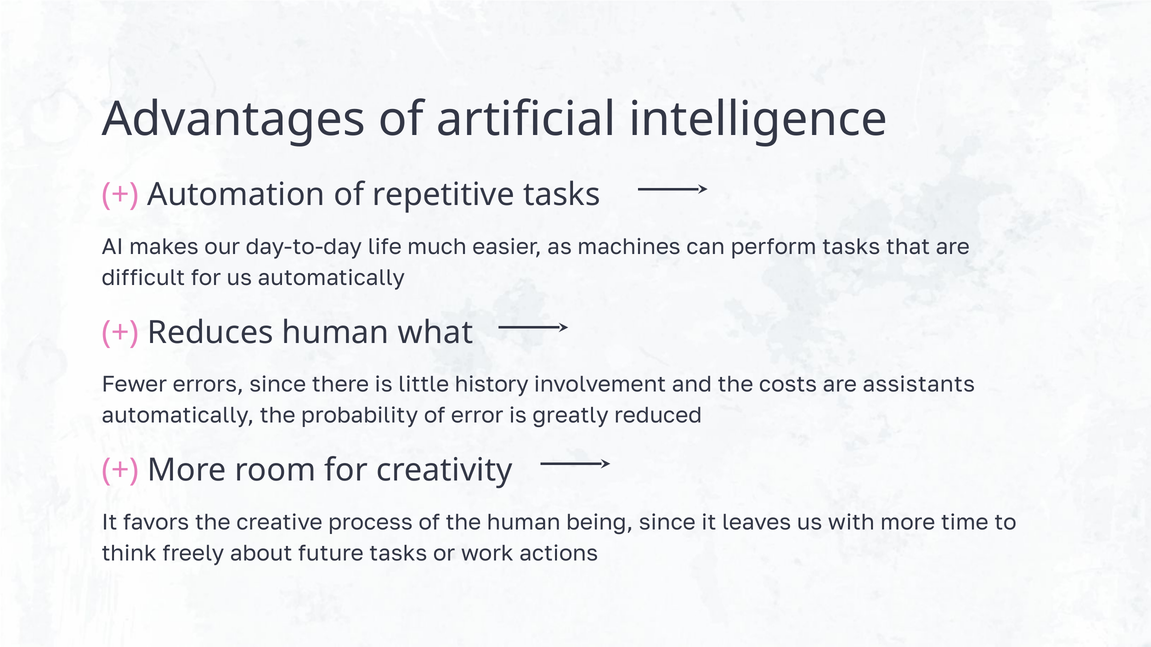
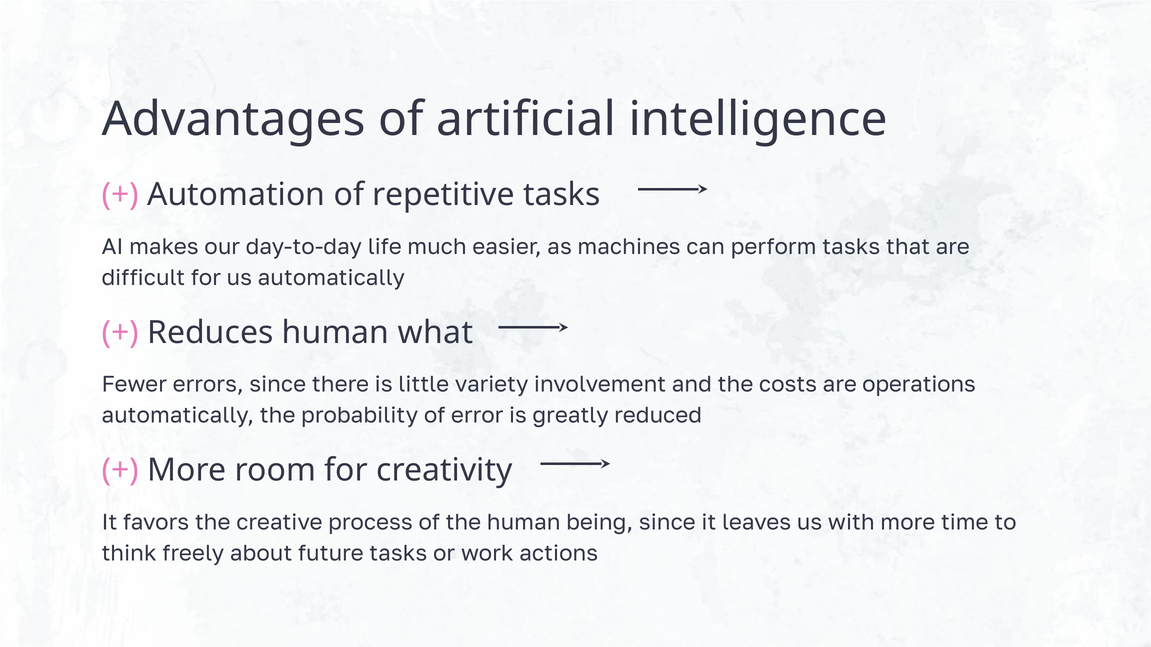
history: history -> variety (492, 385)
assistants: assistants -> operations (919, 385)
